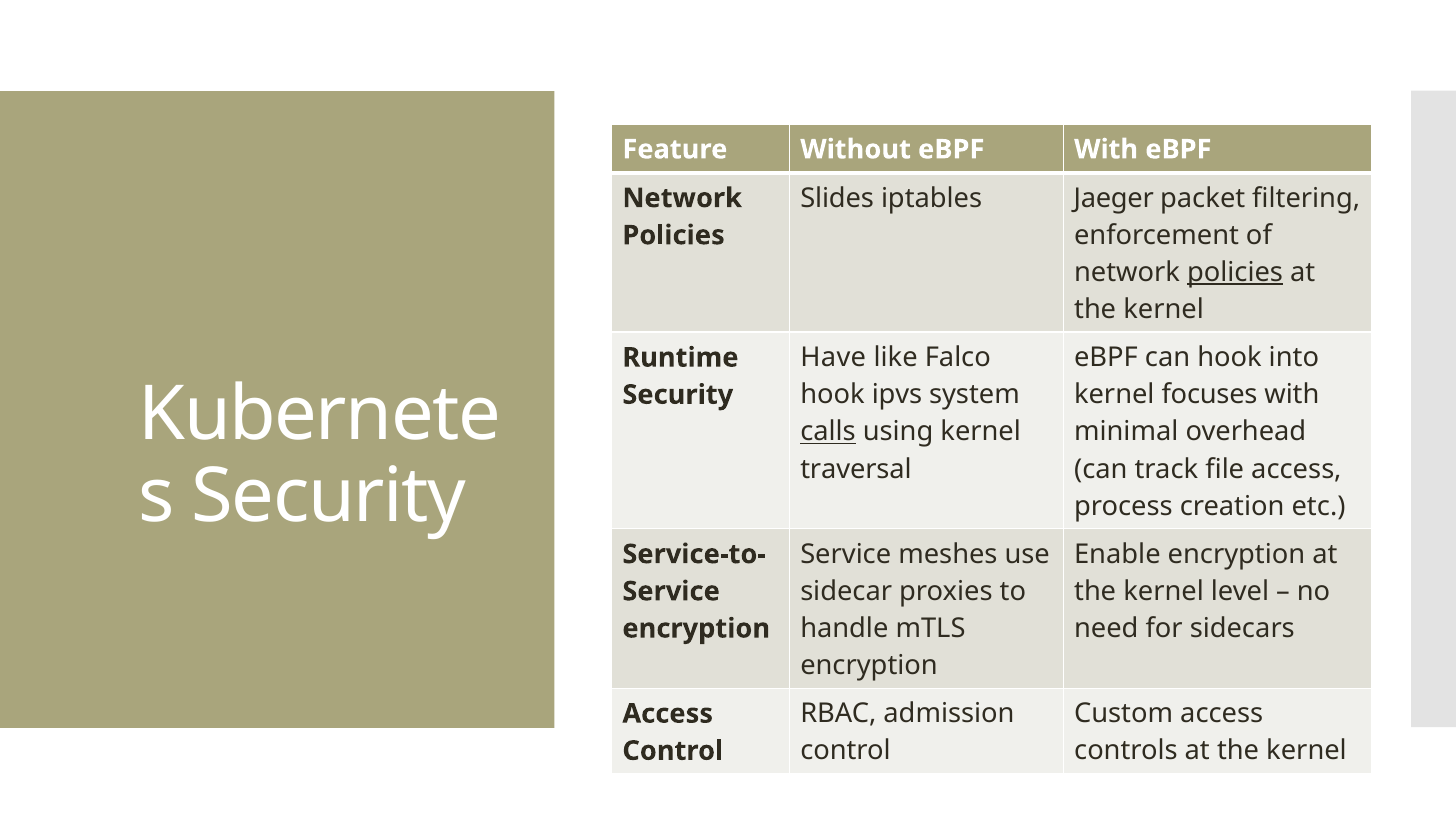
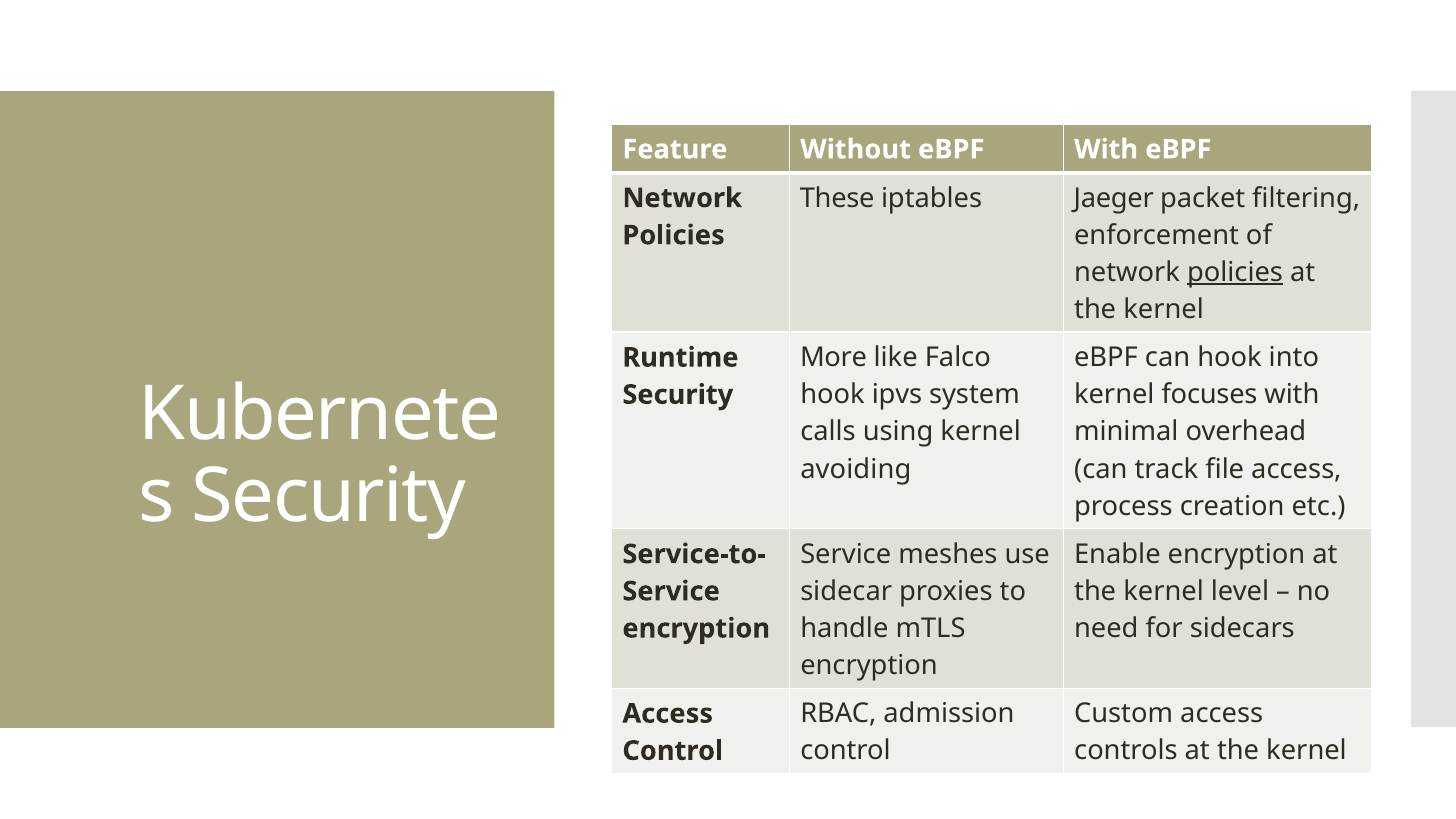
Slides: Slides -> These (837, 198)
Have: Have -> More (834, 358)
calls underline: present -> none (828, 432)
traversal: traversal -> avoiding (856, 469)
